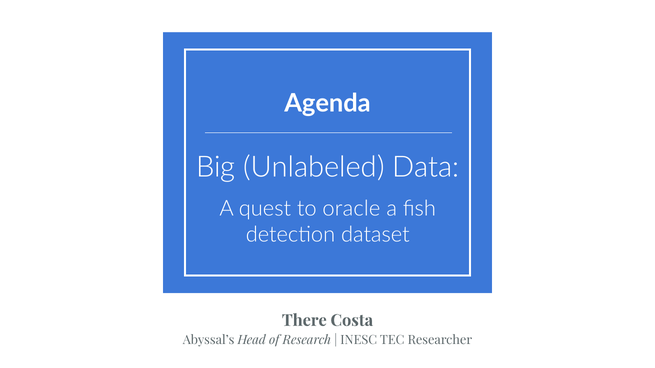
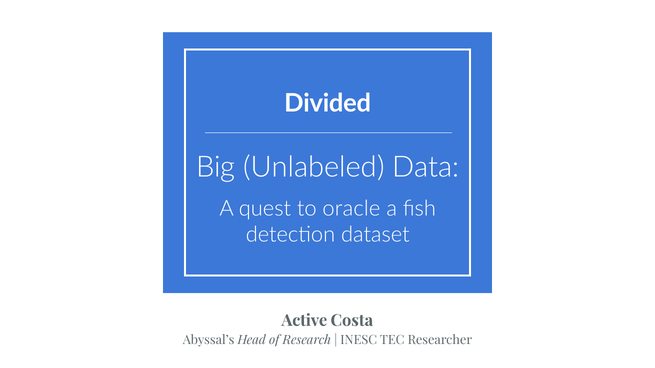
Agenda: Agenda -> Divided (328, 104)
There: There -> Active (304, 321)
